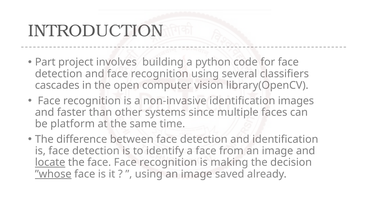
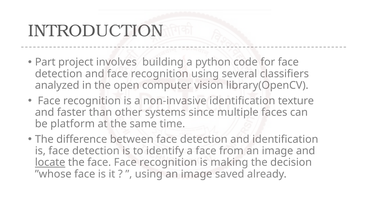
cascades: cascades -> analyzed (57, 85)
images: images -> texture (296, 101)
”whose underline: present -> none (53, 174)
